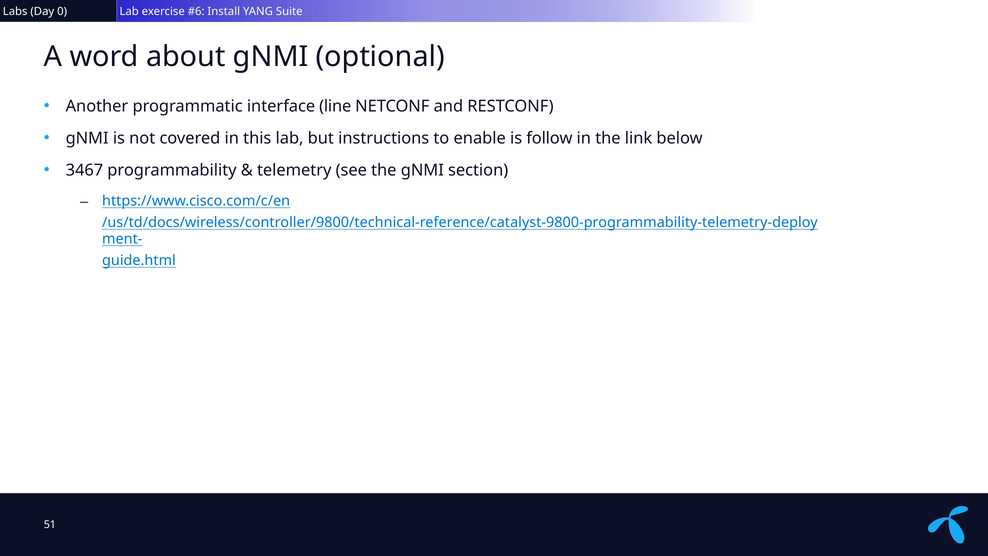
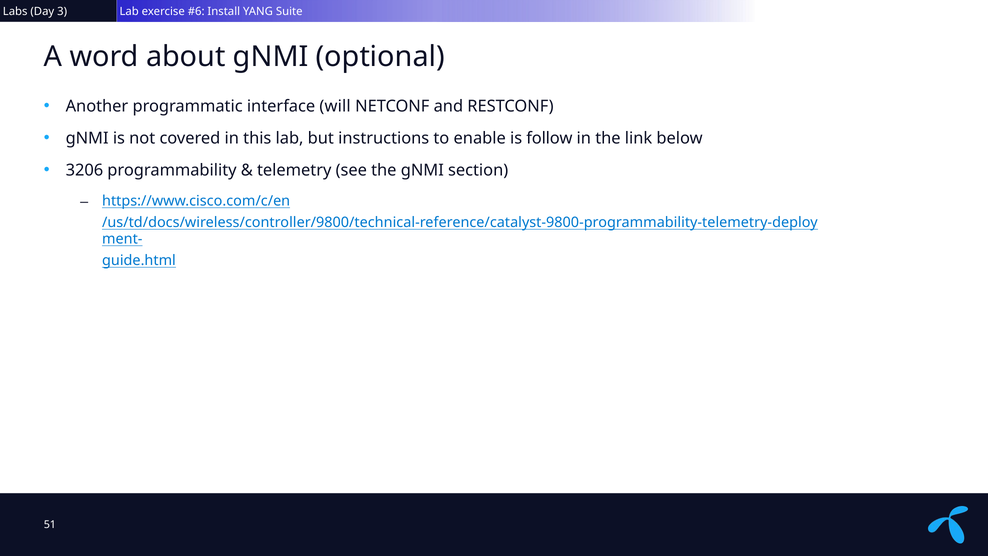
0: 0 -> 3 (62, 12)
line: line -> will (335, 106)
3467: 3467 -> 3206 (84, 170)
